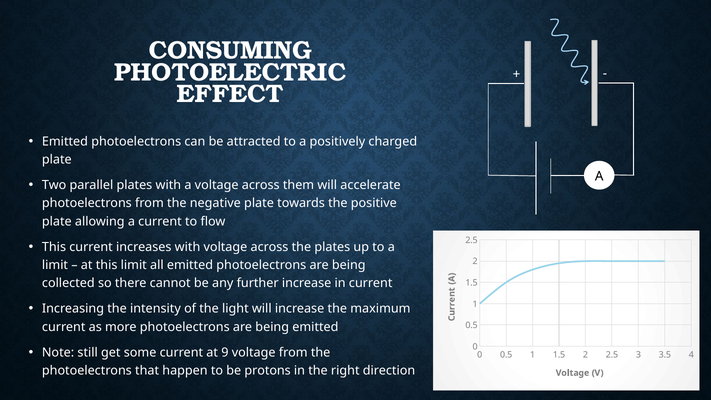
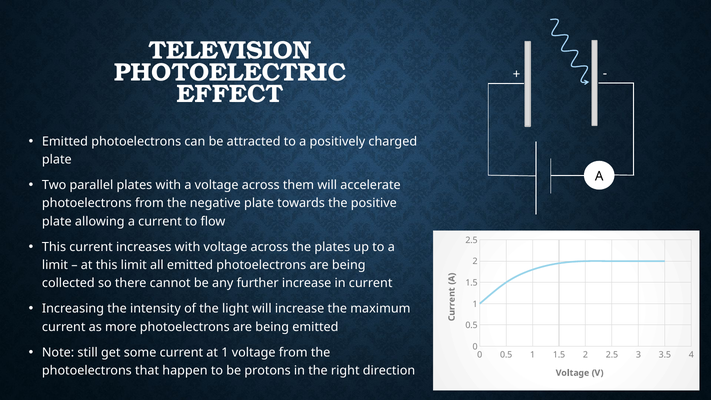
CONSUMING: CONSUMING -> TELEVISION (230, 51)
at 9: 9 -> 1 (225, 352)
